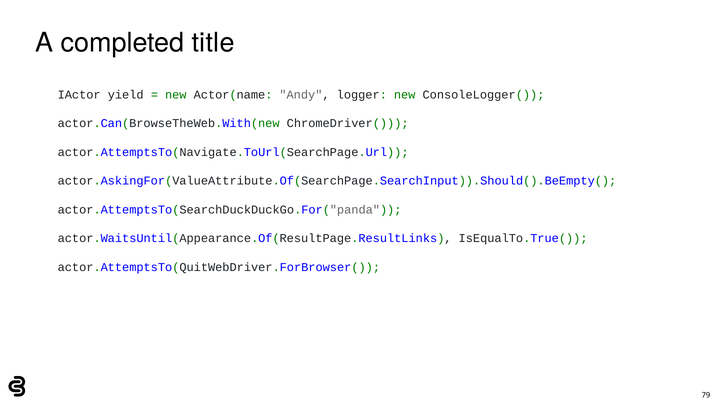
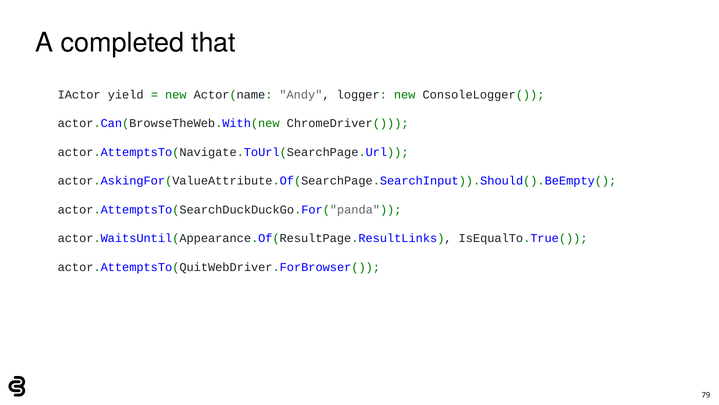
title: title -> that (213, 43)
